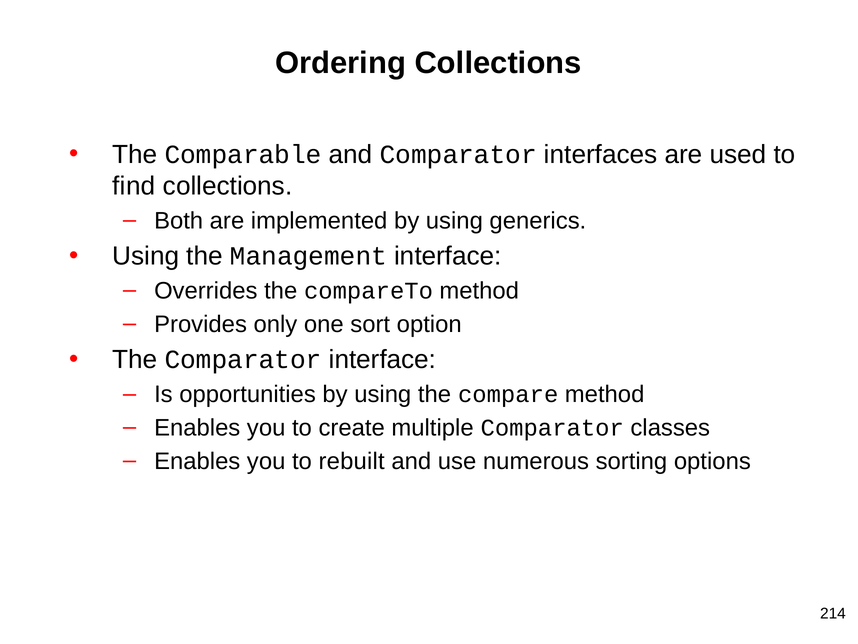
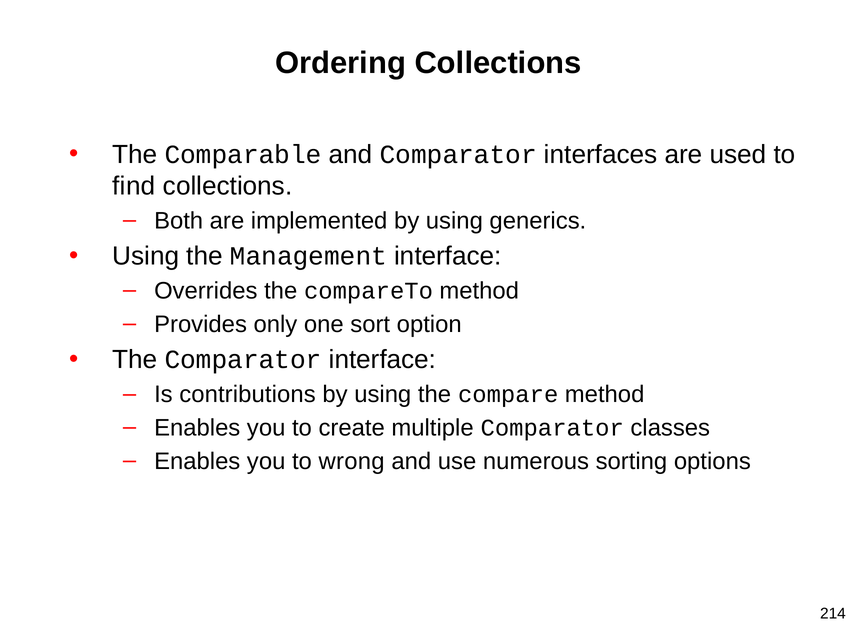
opportunities: opportunities -> contributions (247, 394)
rebuilt: rebuilt -> wrong (352, 461)
